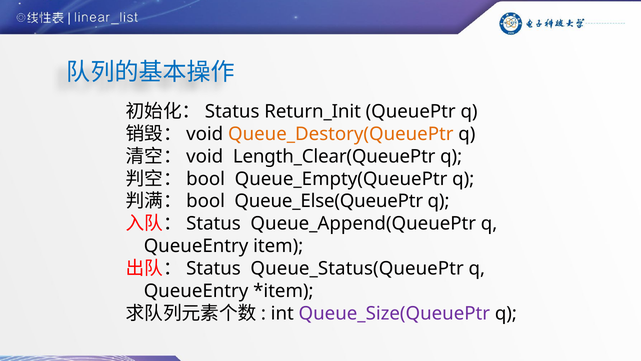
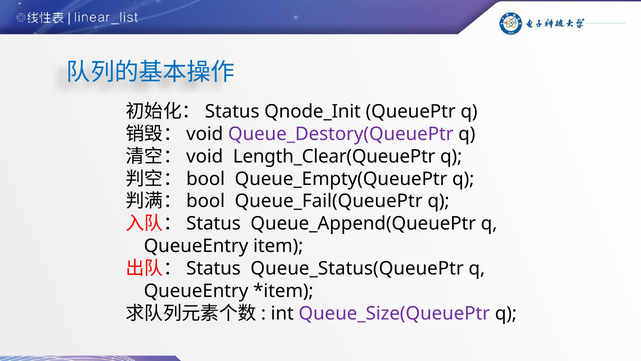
Return_Init: Return_Init -> Qnode_Init (313, 111)
Queue_Destory(QueuePtr colour: orange -> purple (341, 134)
Queue_Else(QueuePtr: Queue_Else(QueuePtr -> Queue_Fail(QueuePtr (329, 201)
